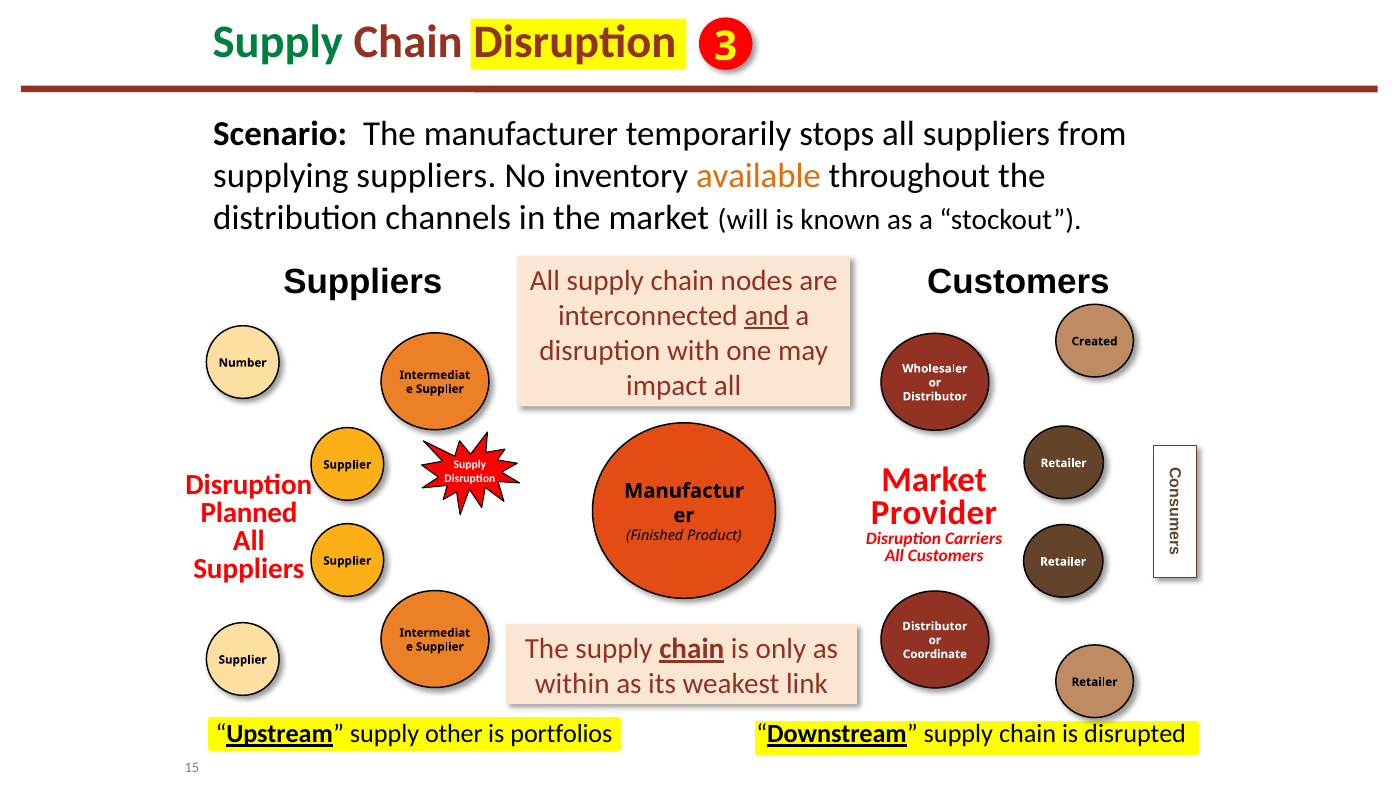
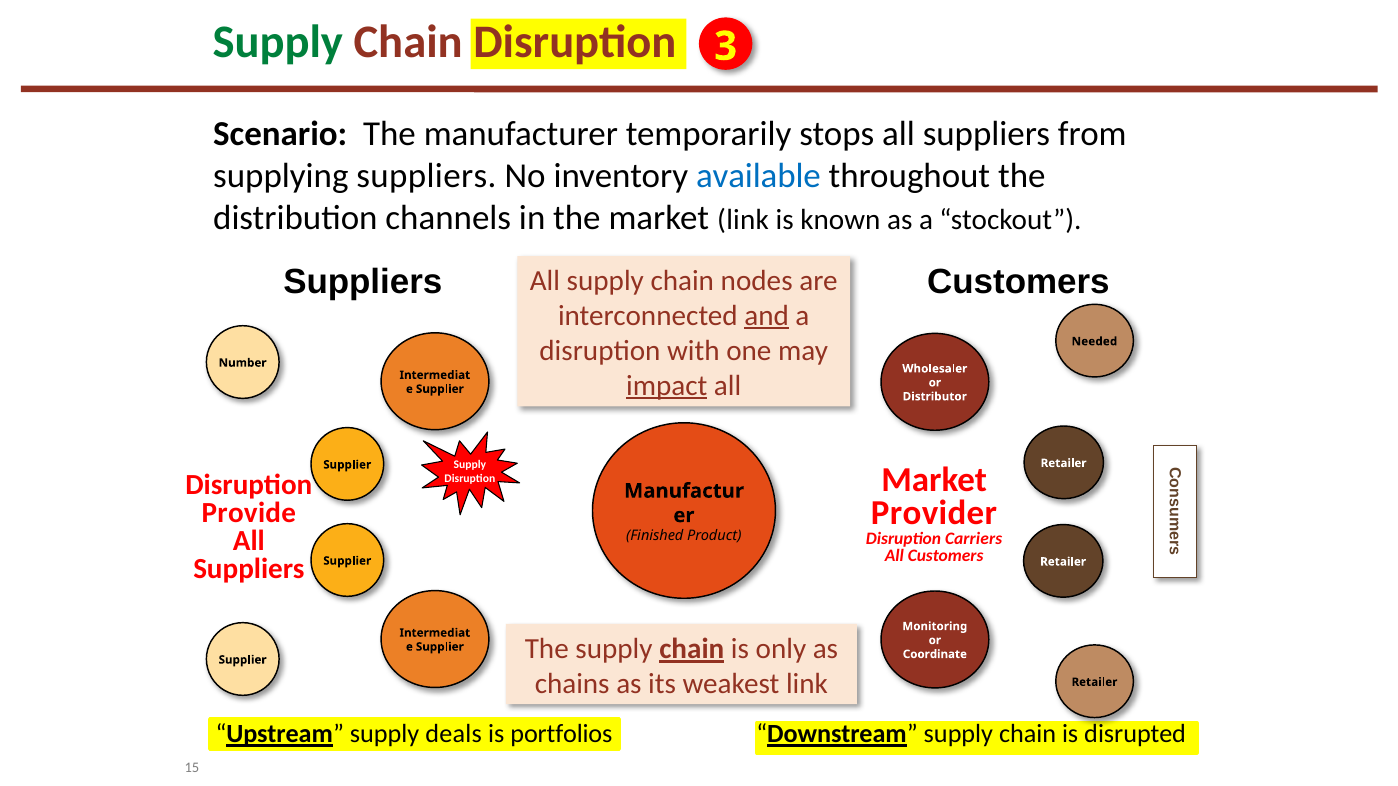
available colour: orange -> blue (758, 176)
market will: will -> link (743, 220)
Created: Created -> Needed (1094, 342)
impact underline: none -> present (667, 386)
Planned: Planned -> Provide (249, 513)
Distributor: Distributor -> Monitoring (935, 627)
within: within -> chains (572, 684)
other: other -> deals (454, 735)
